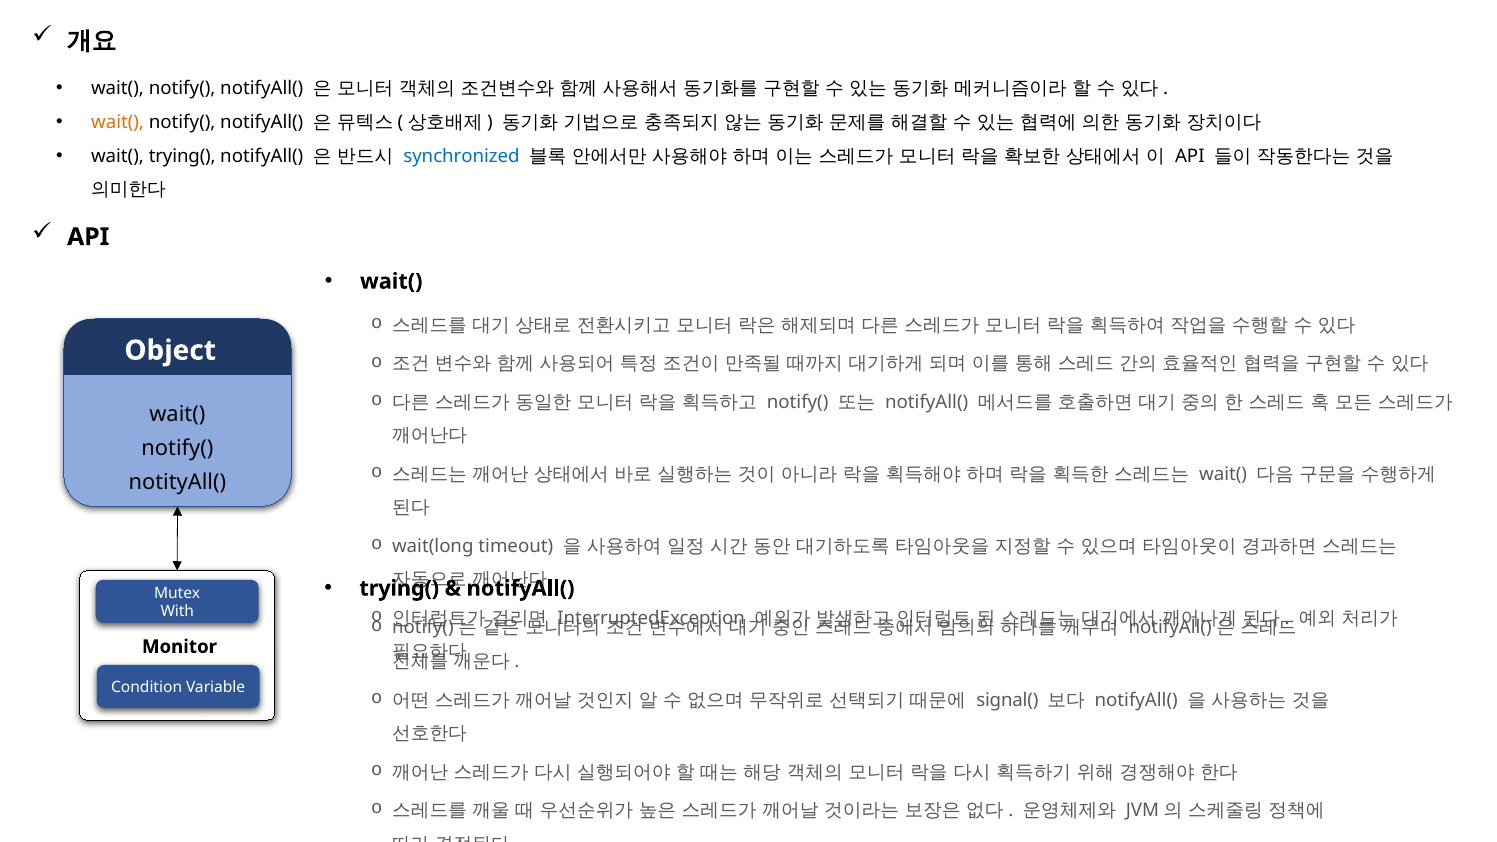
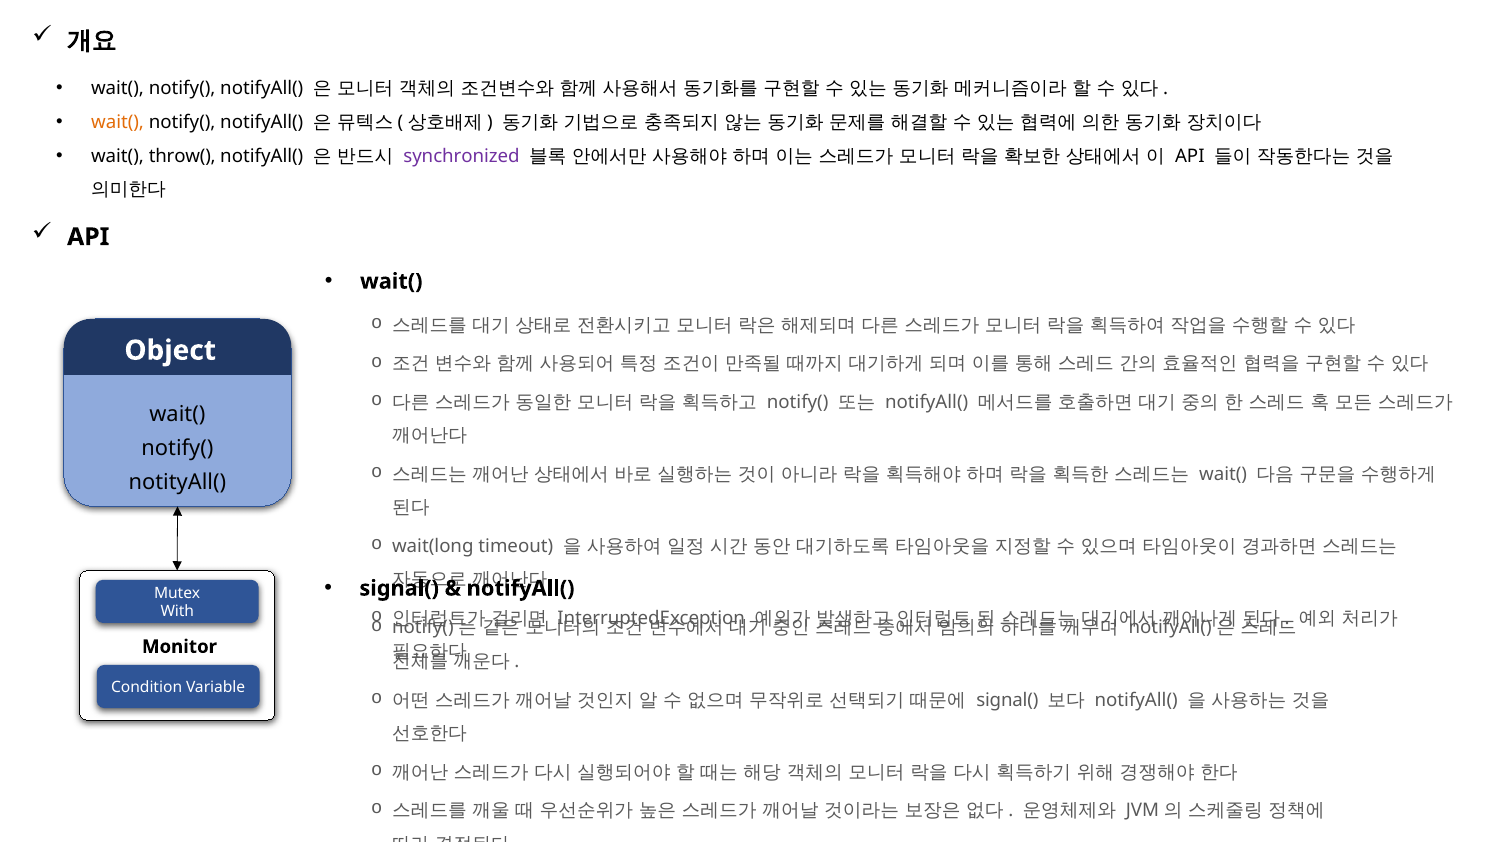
wait( trying(: trying( -> throw( (182, 156)
synchronized colour: blue -> purple (462, 156)
trying(: trying( -> signal( (399, 588)
